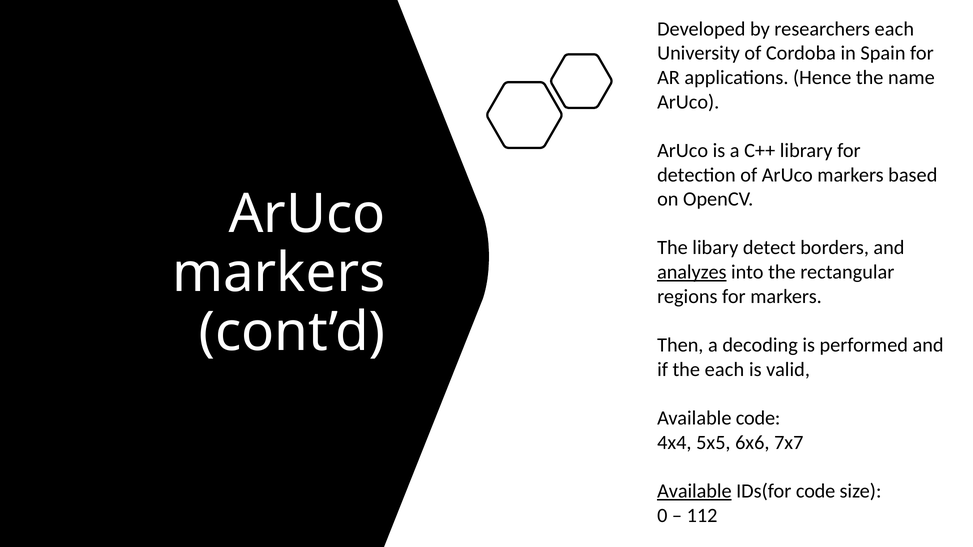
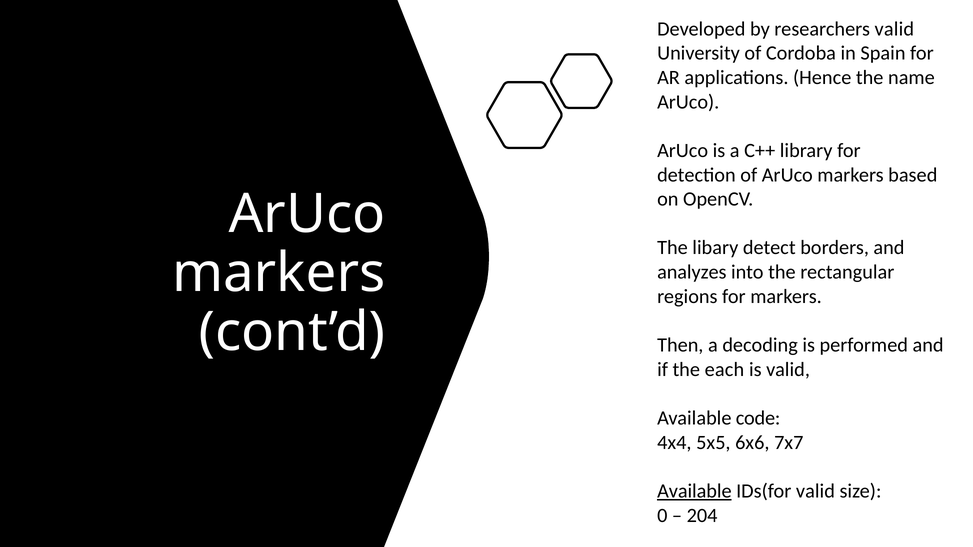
researchers each: each -> valid (894, 29)
analyzes underline: present -> none (692, 272)
IDs(for code: code -> valid (815, 491)
112: 112 -> 204 (702, 516)
